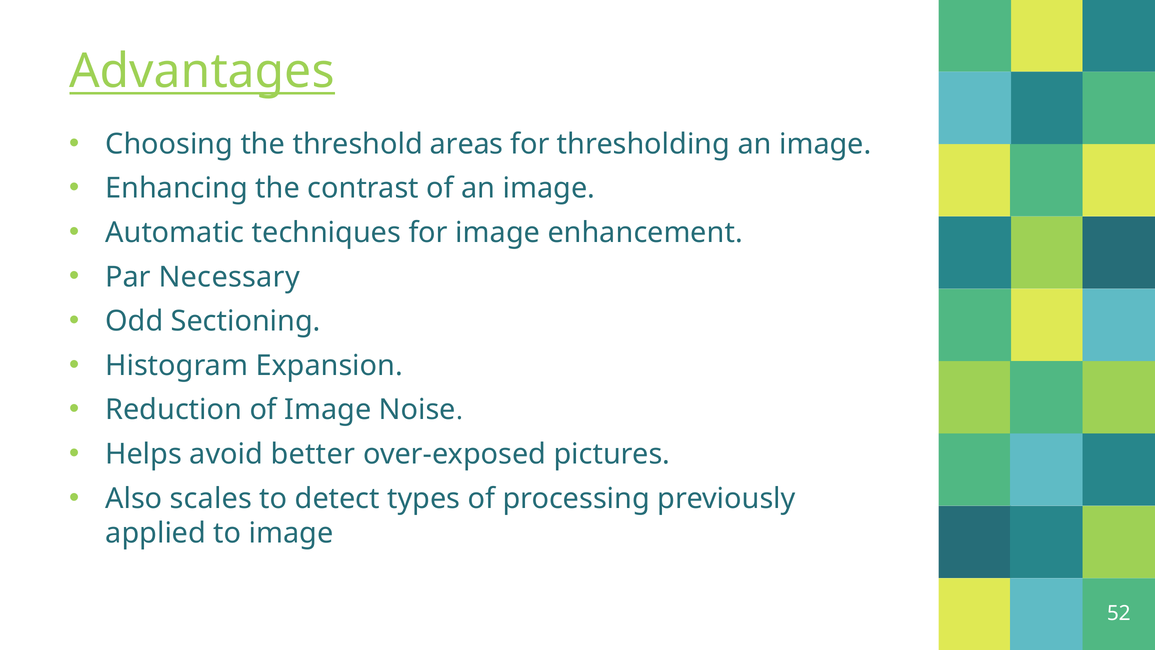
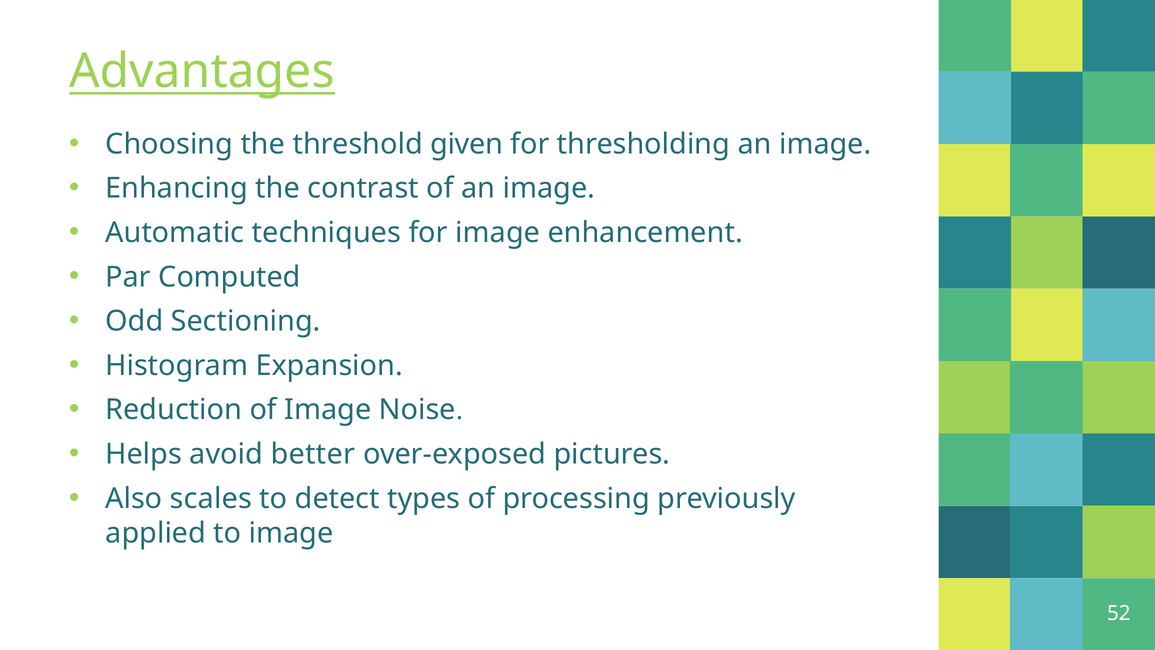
areas: areas -> given (467, 144)
Necessary: Necessary -> Computed (229, 277)
